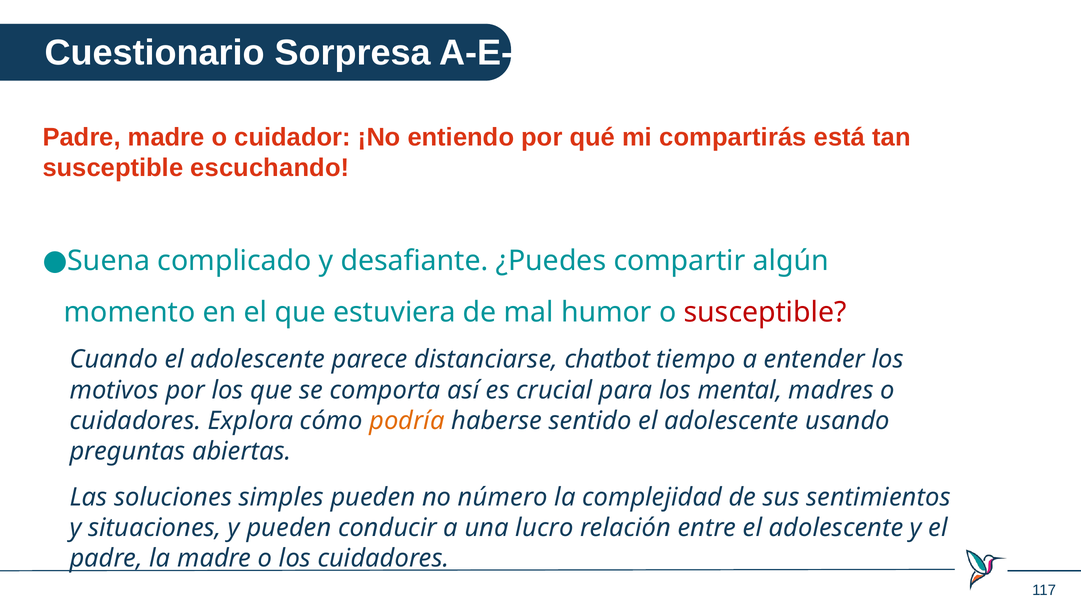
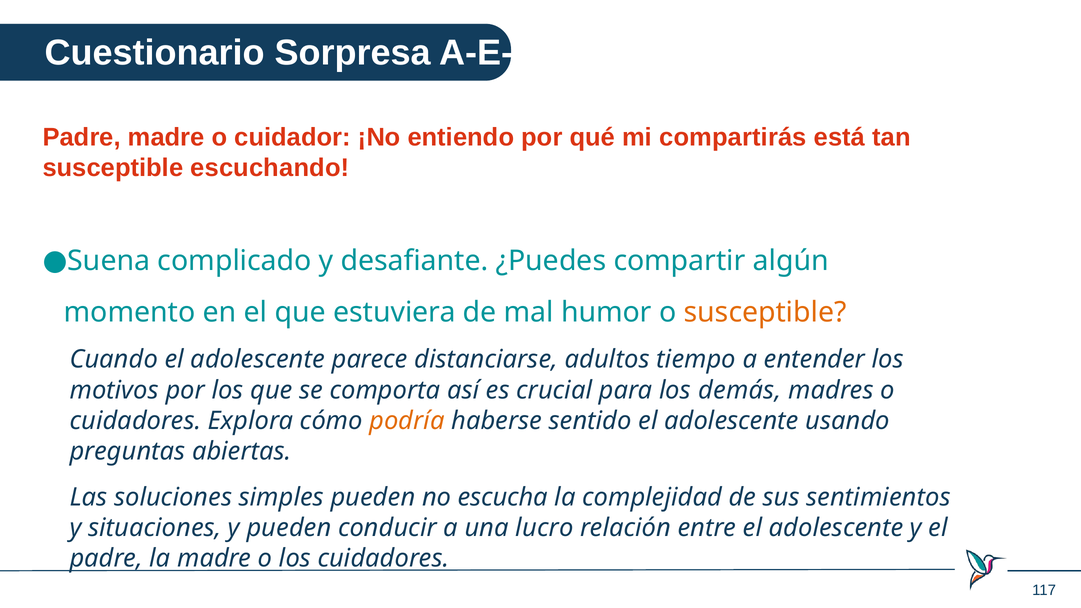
susceptible colour: red -> orange (765, 312)
chatbot: chatbot -> adultos (607, 360)
mental: mental -> demás (740, 390)
número: número -> escucha (503, 497)
